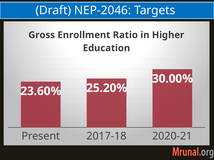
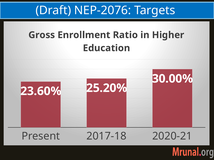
NEP-2046: NEP-2046 -> NEP-2076 (103, 10)
